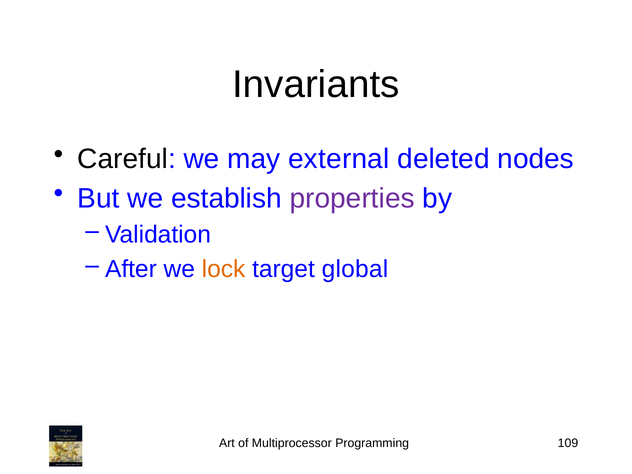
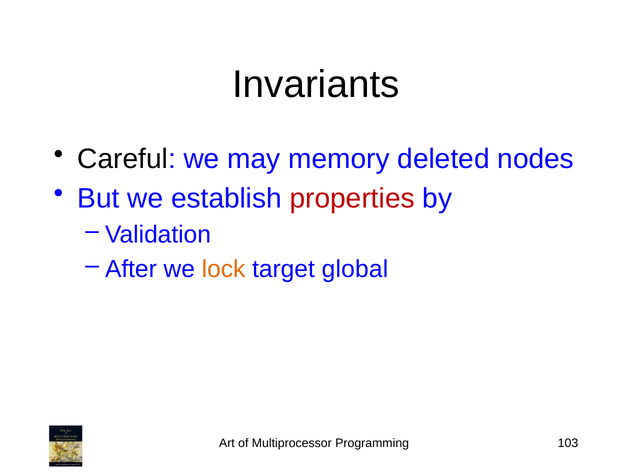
external: external -> memory (339, 159)
properties colour: purple -> red (352, 198)
109: 109 -> 103 (568, 443)
